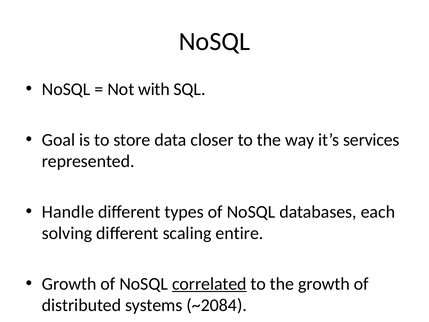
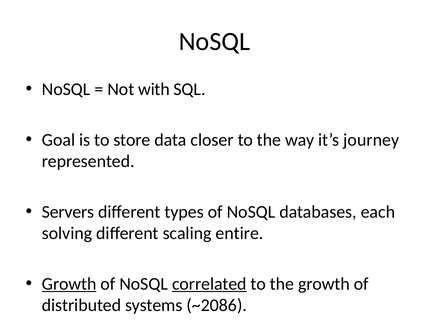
services: services -> journey (371, 140)
Handle: Handle -> Servers (68, 212)
Growth underline: none -> present (69, 284)
~2084: ~2084 -> ~2086 (217, 305)
